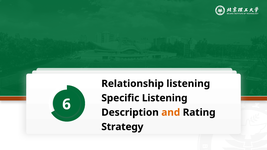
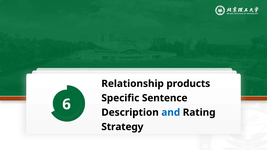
Relationship listening: listening -> products (188, 84)
Listening: Listening -> Sentence (165, 98)
and colour: orange -> blue (171, 113)
